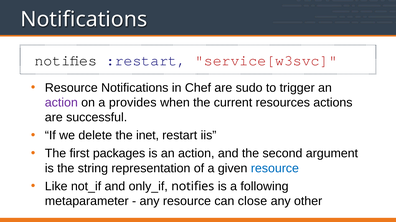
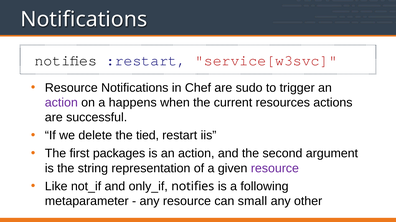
provides: provides -> happens (133, 103)
inet: inet -> tied (148, 136)
resource colour: blue -> purple (275, 169)
close: close -> small (252, 202)
